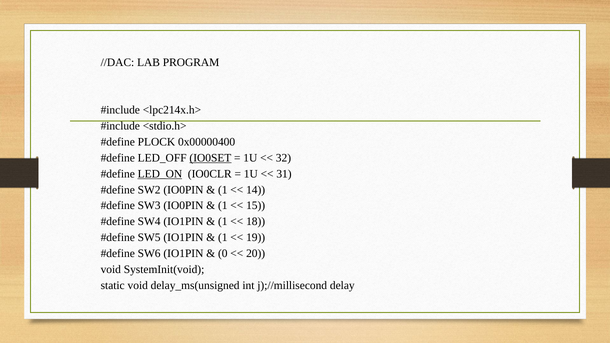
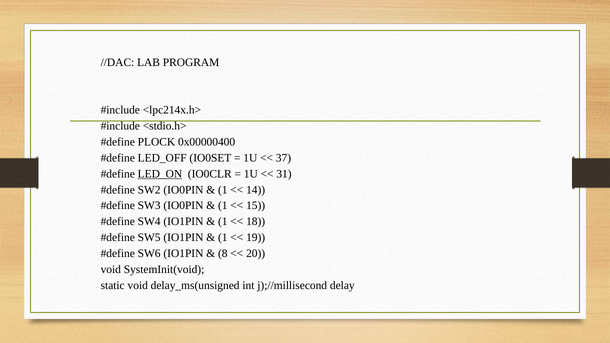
IO0SET underline: present -> none (210, 158)
32: 32 -> 37 (283, 158)
0: 0 -> 8 (223, 254)
